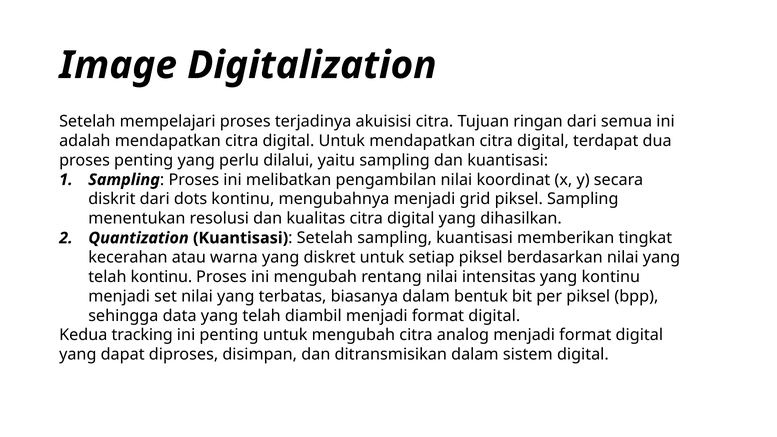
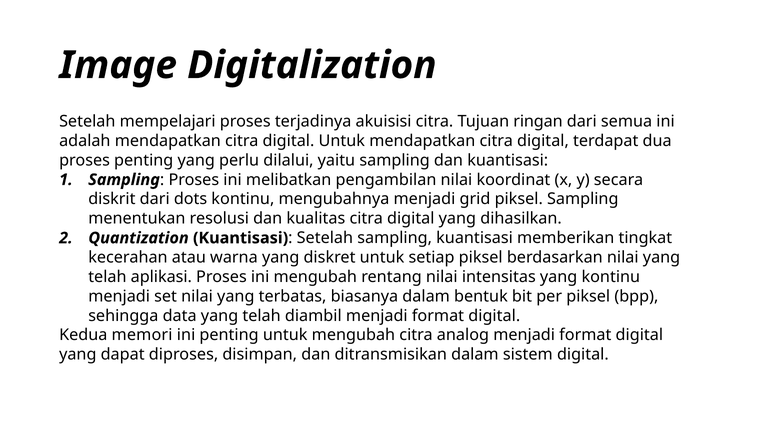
telah kontinu: kontinu -> aplikasi (161, 277)
tracking: tracking -> memori (142, 335)
